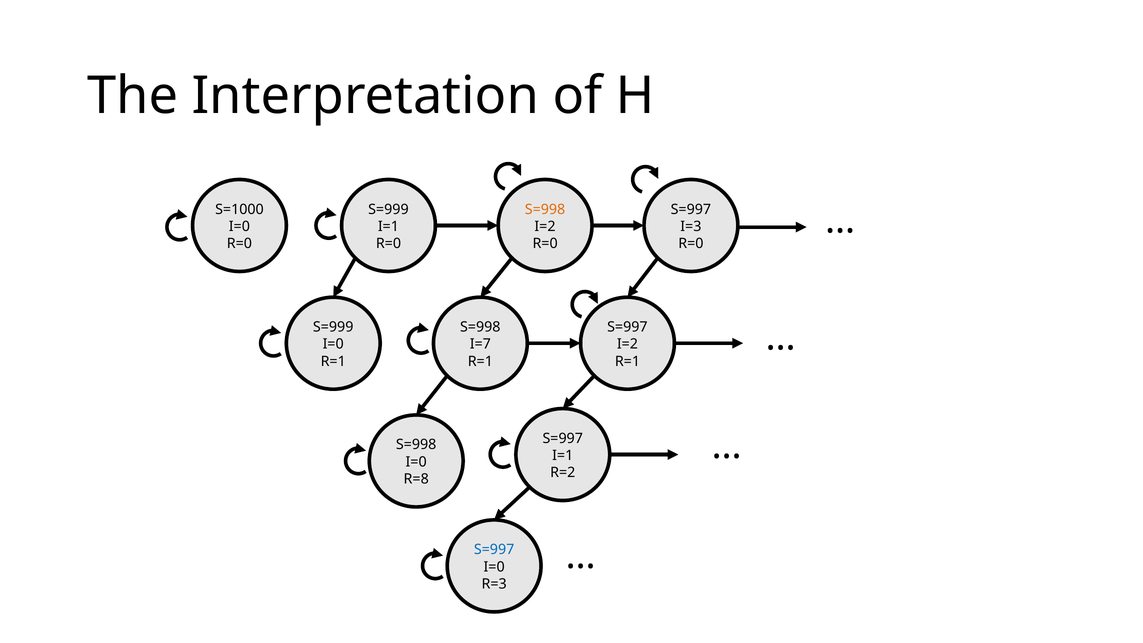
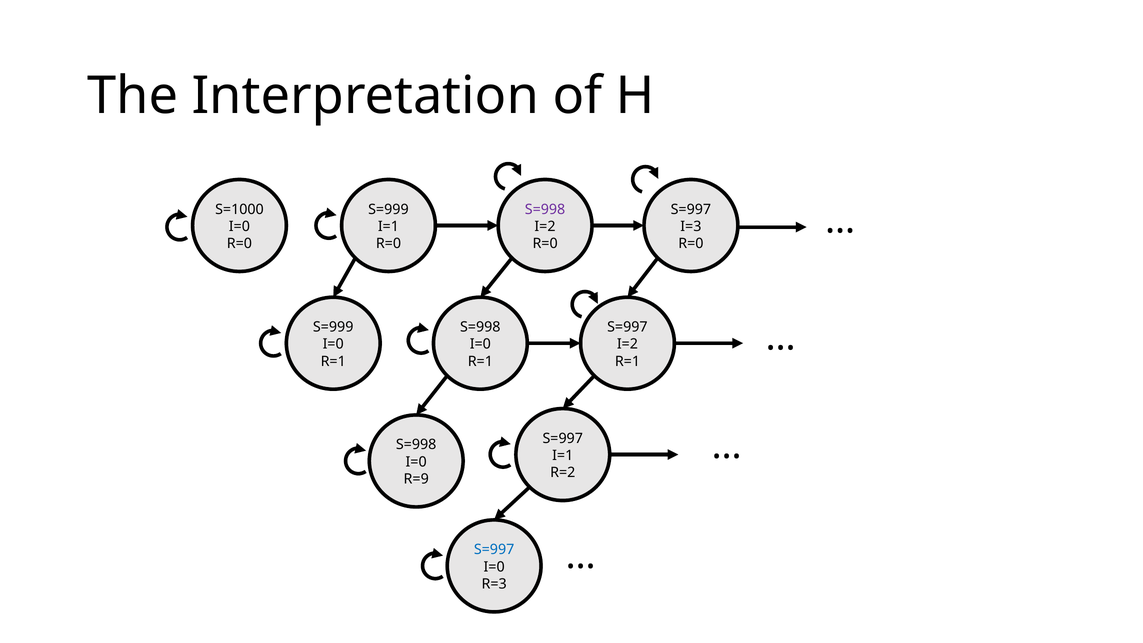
S=998 colour: orange -> purple (545, 209)
I=7: I=7 -> I=0 (480, 344)
R=8: R=8 -> R=9 (416, 479)
